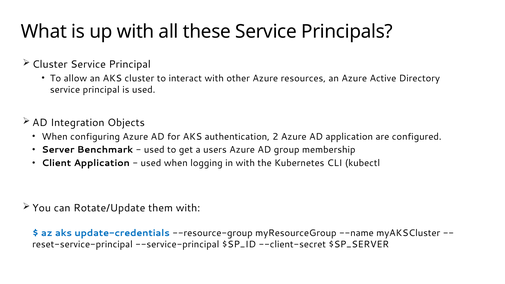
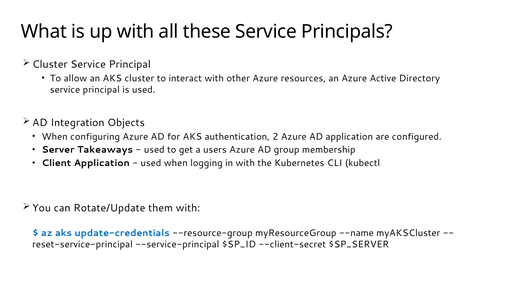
Benchmark: Benchmark -> Takeaways (105, 150)
